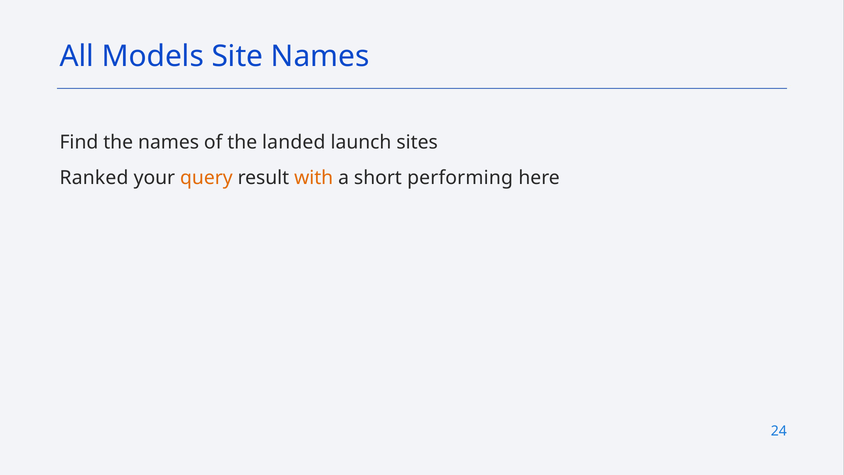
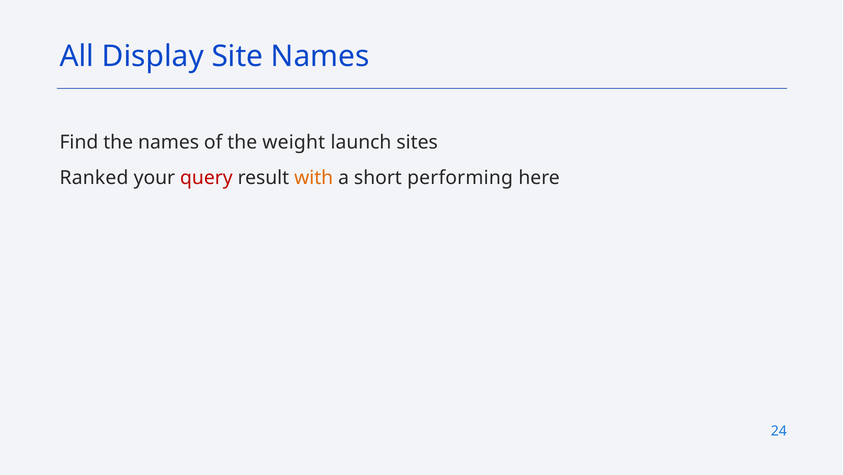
Models: Models -> Display (153, 56)
landed: landed -> weight (294, 142)
query colour: orange -> red (206, 178)
